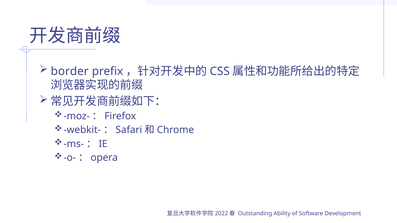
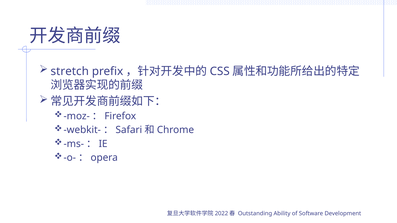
border: border -> stretch (70, 71)
